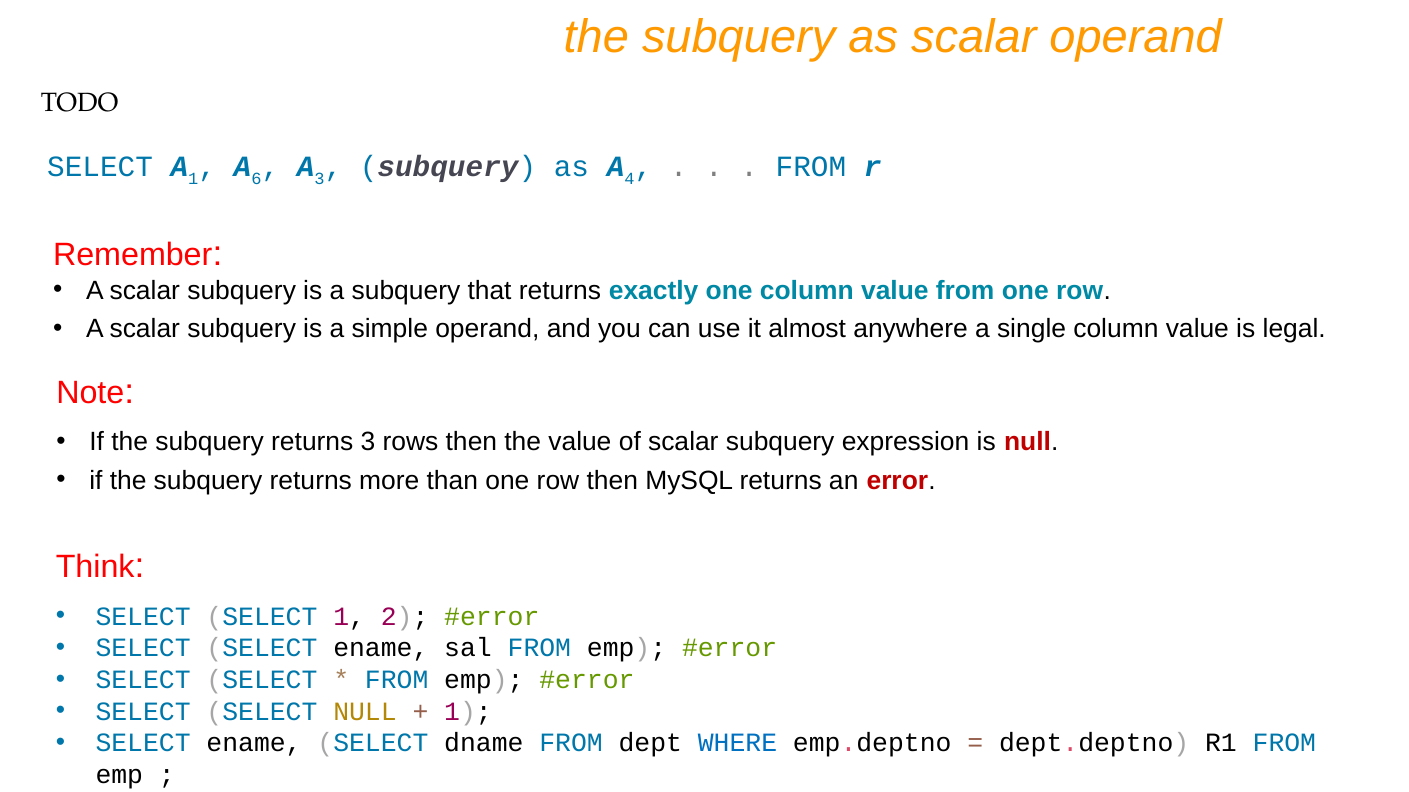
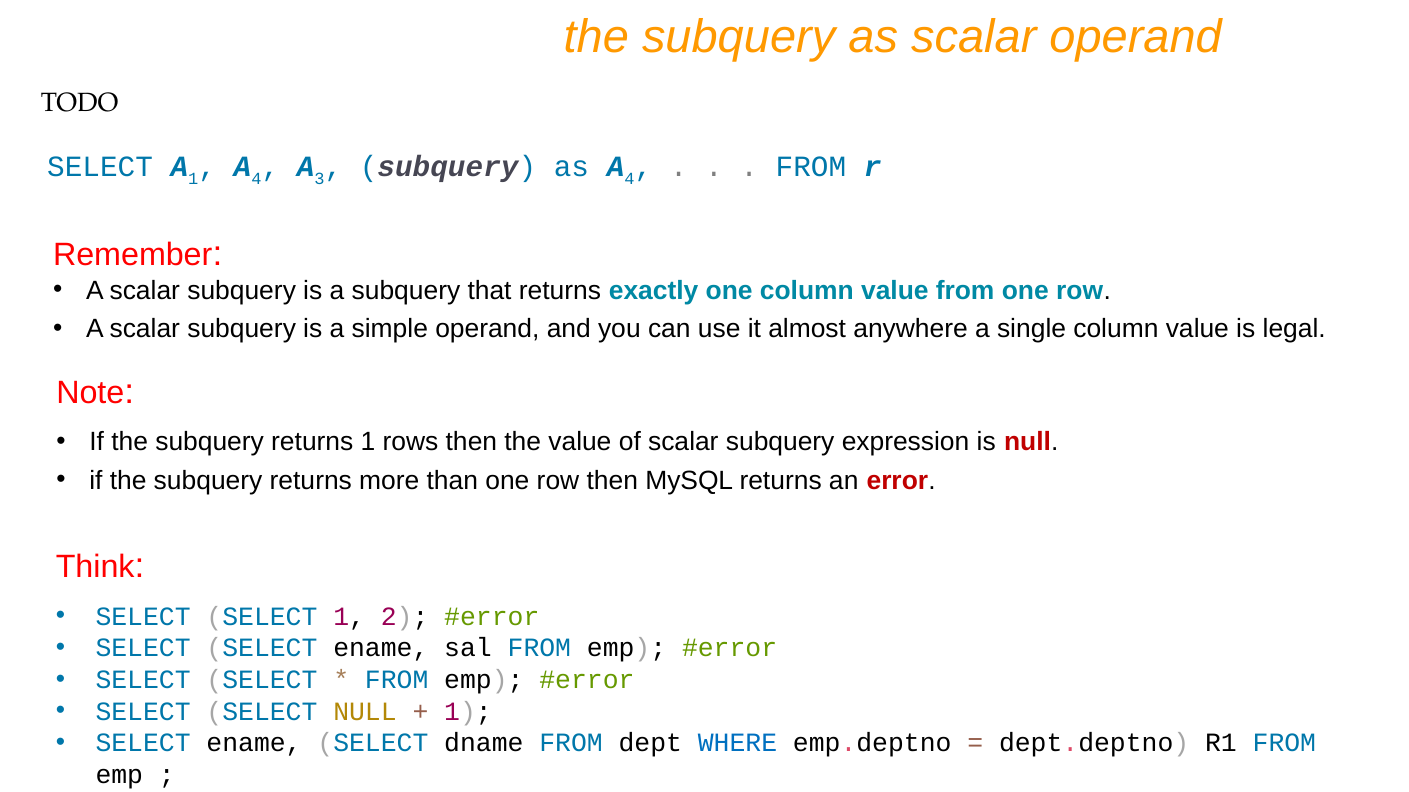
6: 6 -> 4 (256, 179)
returns 3: 3 -> 1 (368, 442)
